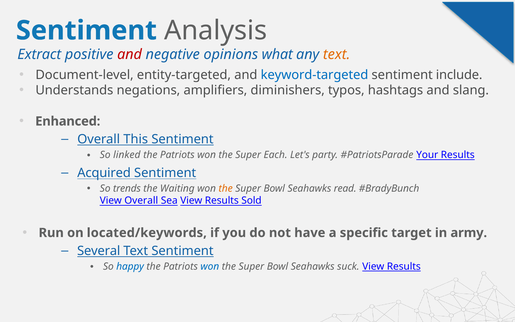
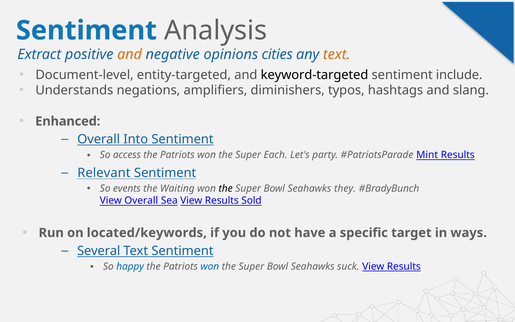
and colour: red -> orange (130, 54)
what: what -> cities (277, 54)
keyword-targeted colour: blue -> black (314, 75)
This: This -> Into (136, 139)
linked: linked -> access (127, 155)
Your: Your -> Mint (427, 155)
Acquired: Acquired -> Relevant (104, 173)
trends: trends -> events (127, 189)
the colour: orange -> black (226, 189)
read: read -> they (345, 189)
army: army -> ways (469, 233)
